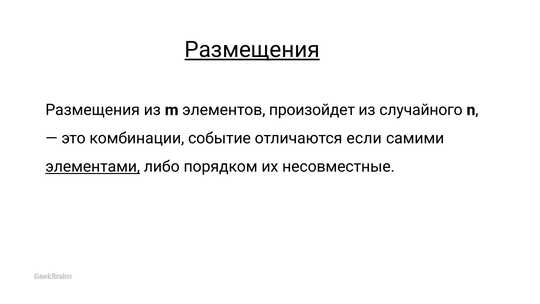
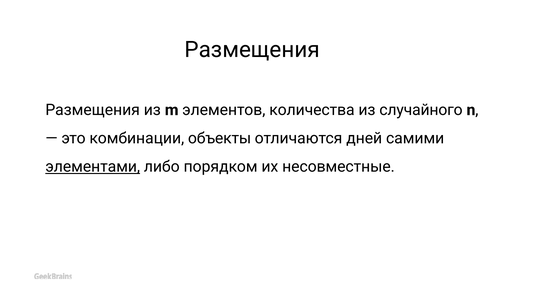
Размещения underline: present -> none (252, 50)
произойдет: произойдет -> количества (312, 110)
событие: событие -> объекты (220, 138)
если: если -> дней (364, 138)
